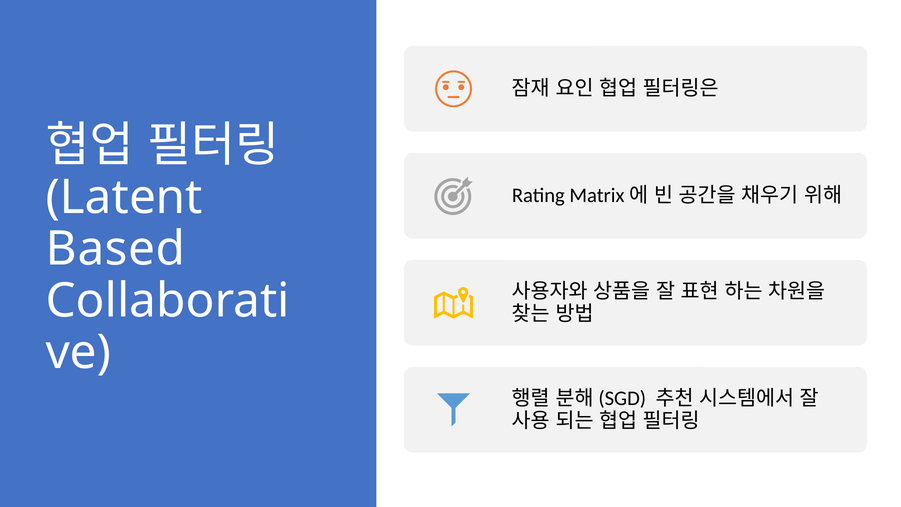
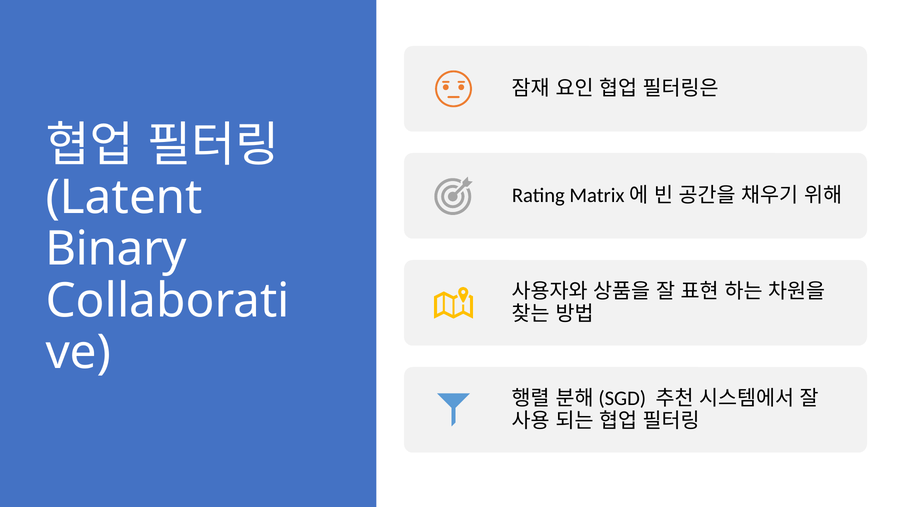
Based: Based -> Binary (116, 249)
